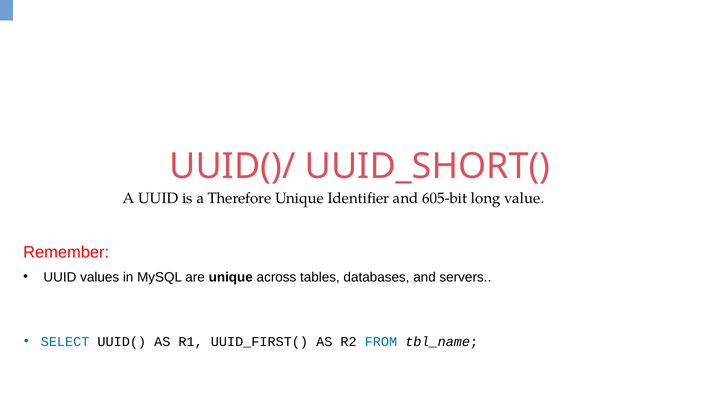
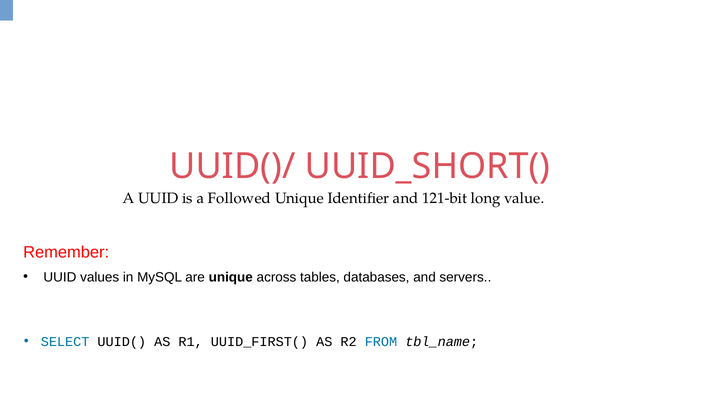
Therefore: Therefore -> Followed (239, 198)
605-bit: 605-bit -> 121-bit (445, 198)
